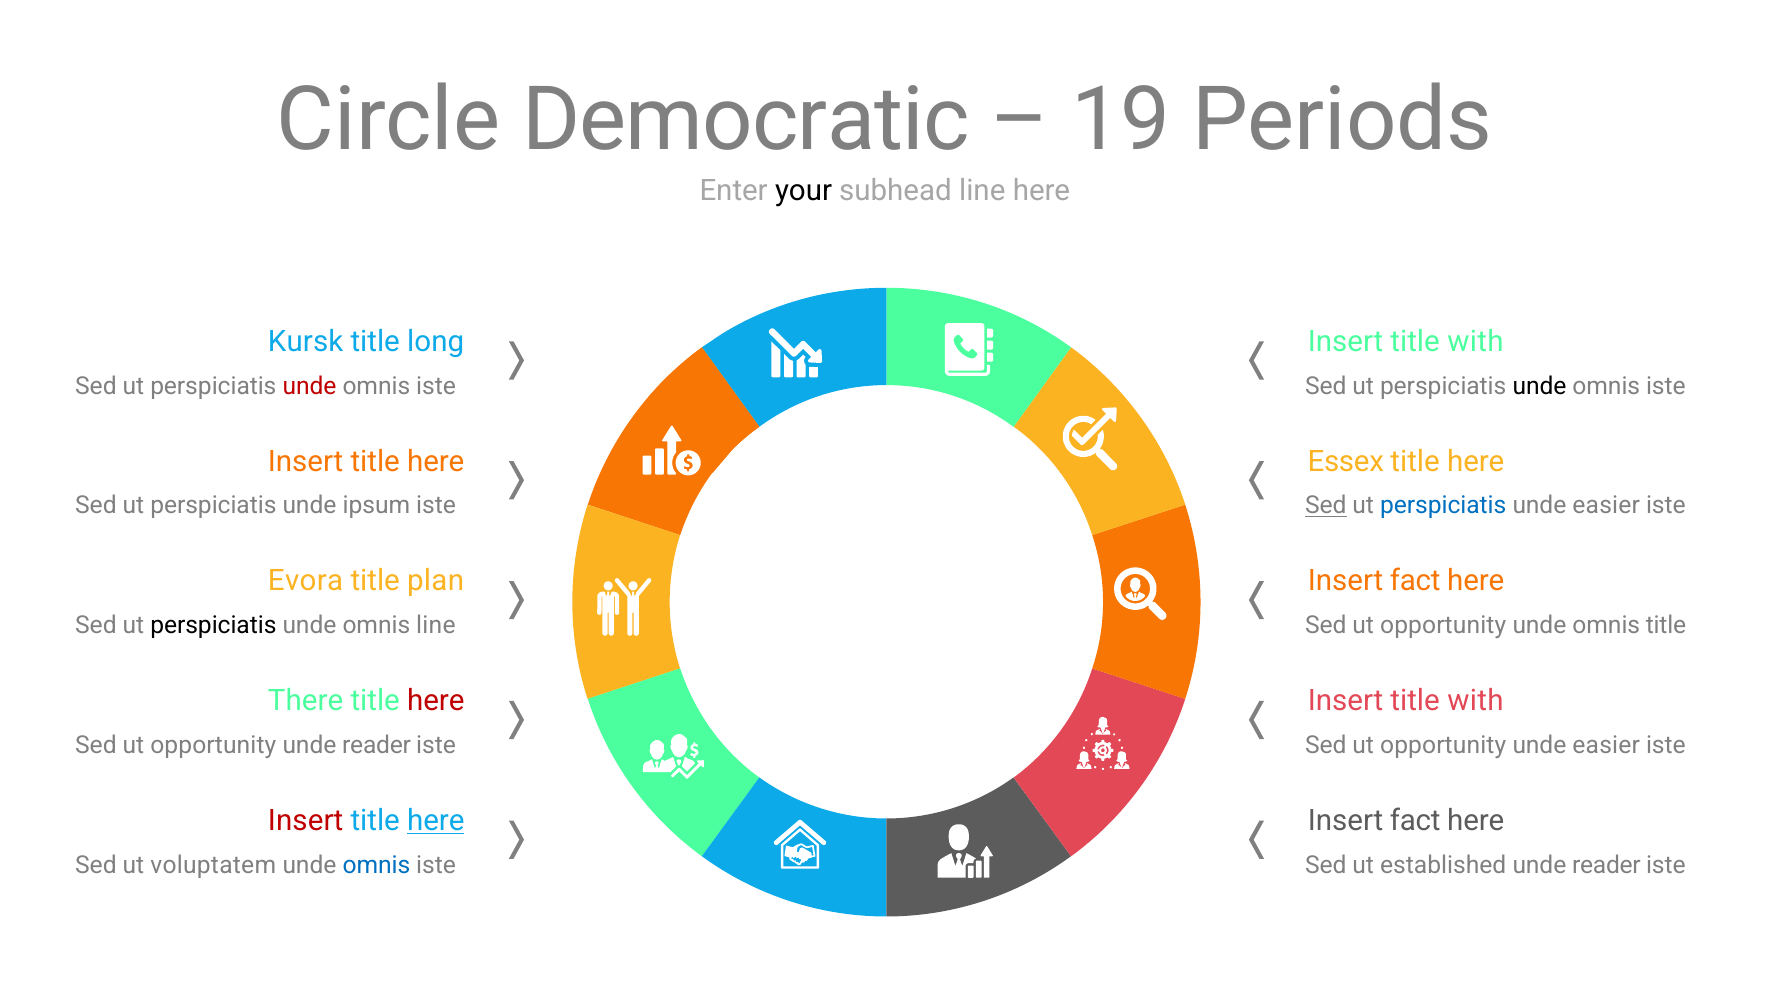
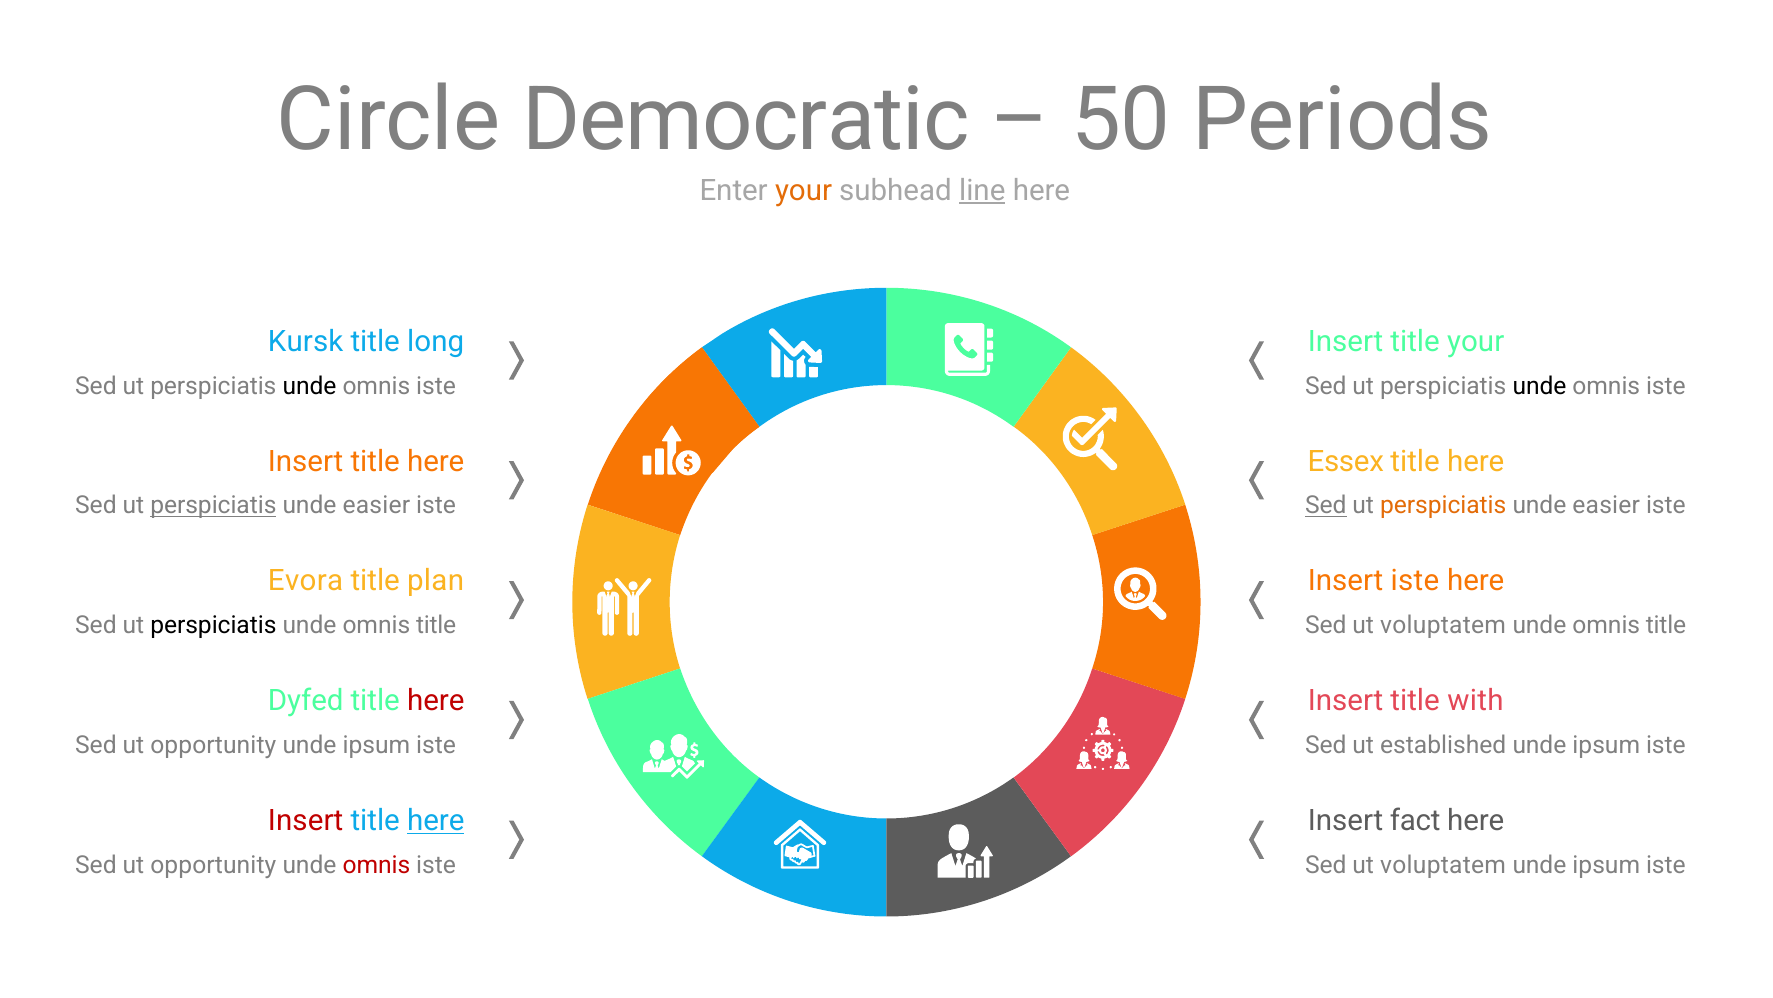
19: 19 -> 50 (1121, 120)
your colour: black -> orange (804, 190)
line underline: none -> present (982, 190)
with: with -> your (1476, 341)
unde colour: red -> black (310, 386)
perspiciatis underline: none -> present (213, 505)
ipsum: ipsum -> easier (376, 505)
perspiciatis colour: blue -> orange (1443, 505)
fact: fact -> iste (1415, 581)
line: line -> title (436, 625)
opportunity: opportunity -> voluptatem (1443, 625)
There: There -> Dyfed (306, 701)
reader: reader -> ipsum (376, 745)
opportunity: opportunity -> established (1443, 745)
easier: easier -> ipsum (1606, 745)
voluptatem: voluptatem -> opportunity (213, 865)
omnis colour: blue -> red (376, 865)
established: established -> voluptatem (1443, 865)
reader: reader -> ipsum (1606, 865)
